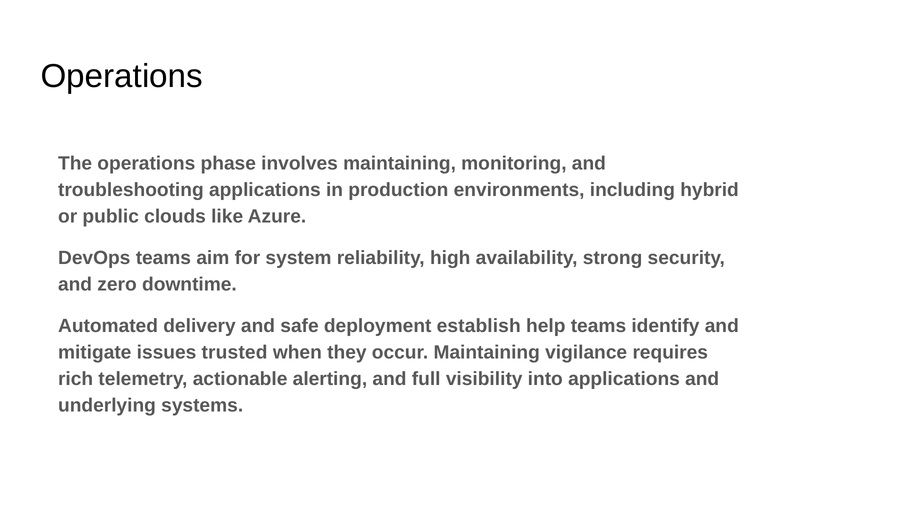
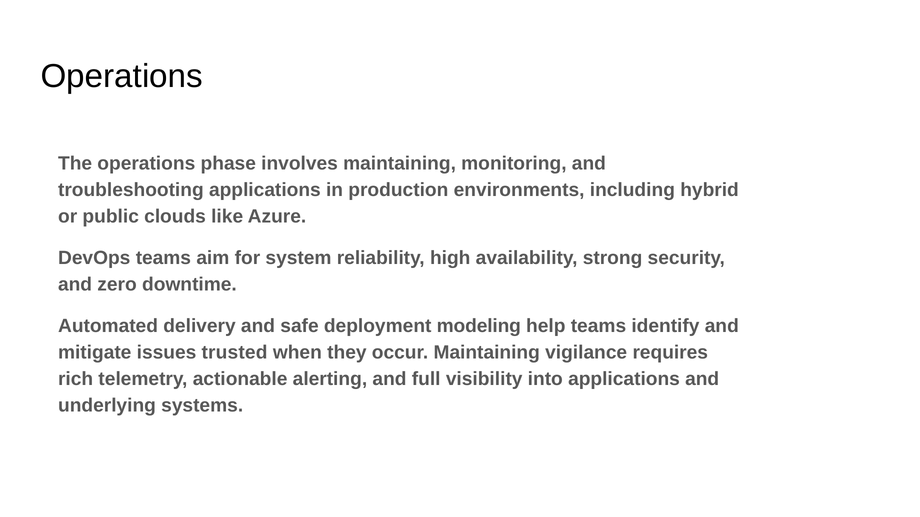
establish: establish -> modeling (479, 326)
